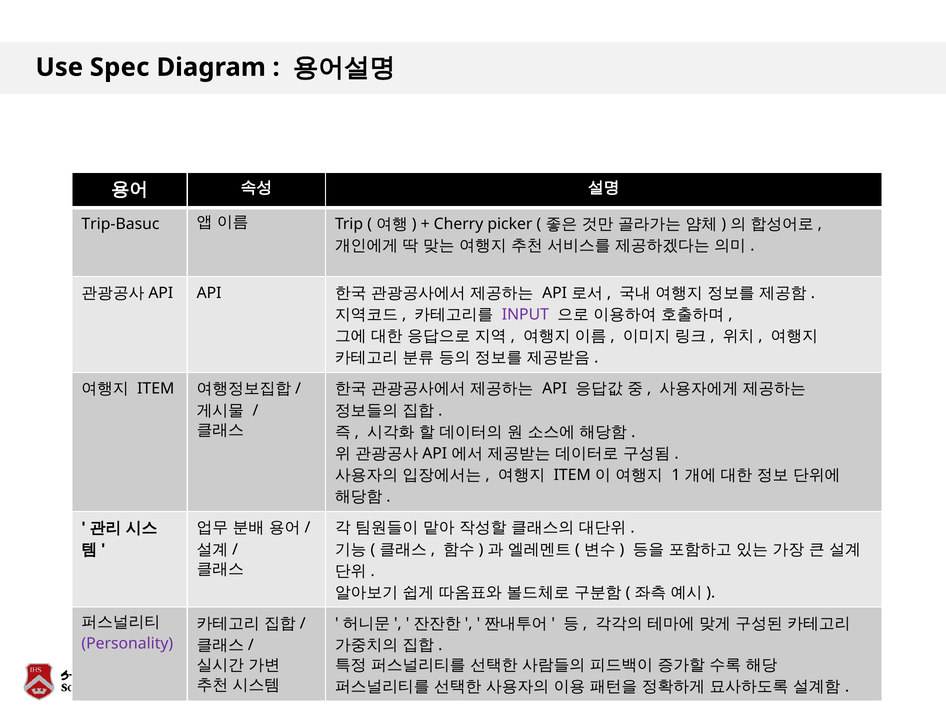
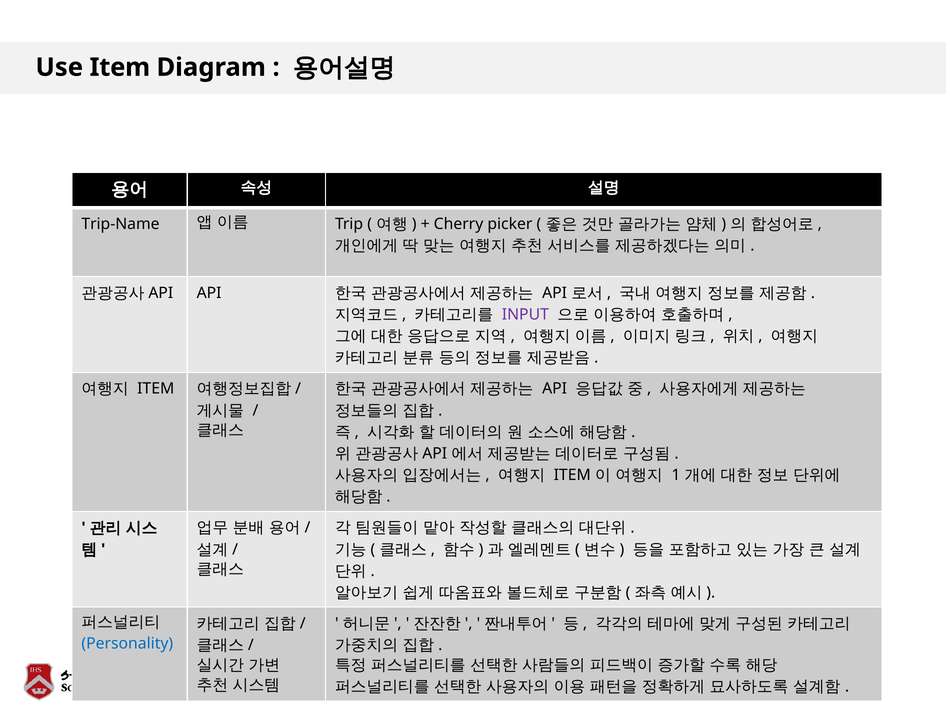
Use Spec: Spec -> Item (120, 67)
Trip-Basuc: Trip-Basuc -> Trip-Name (121, 224)
Personality colour: purple -> blue (127, 644)
